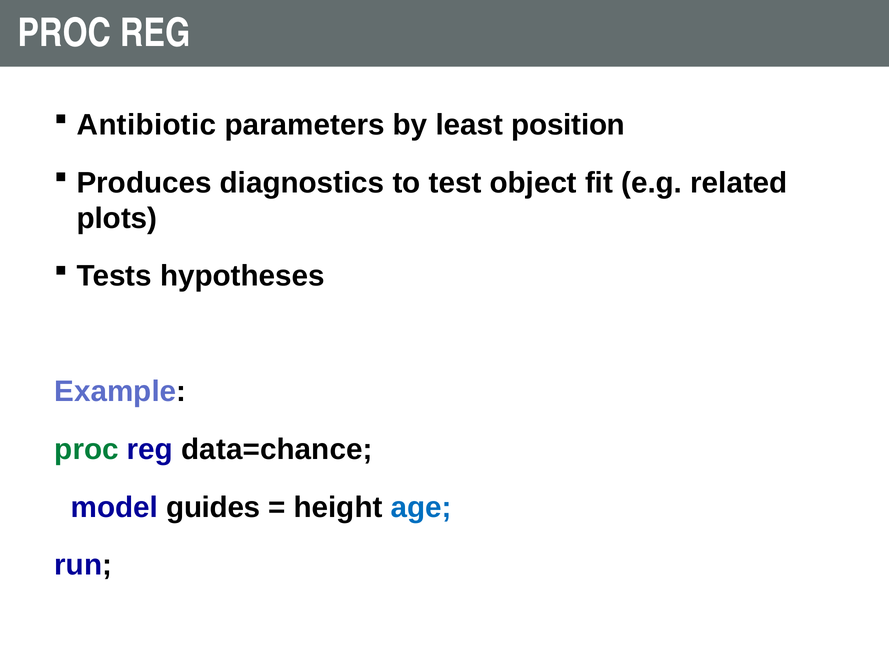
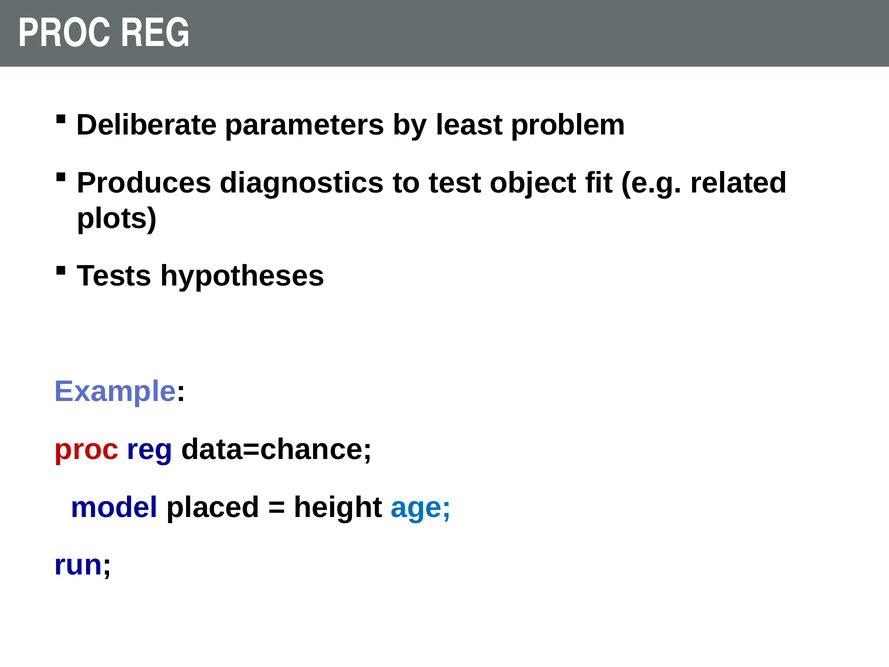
Antibiotic: Antibiotic -> Deliberate (147, 125)
position: position -> problem (568, 125)
proc colour: green -> red (87, 449)
guides: guides -> placed (213, 507)
